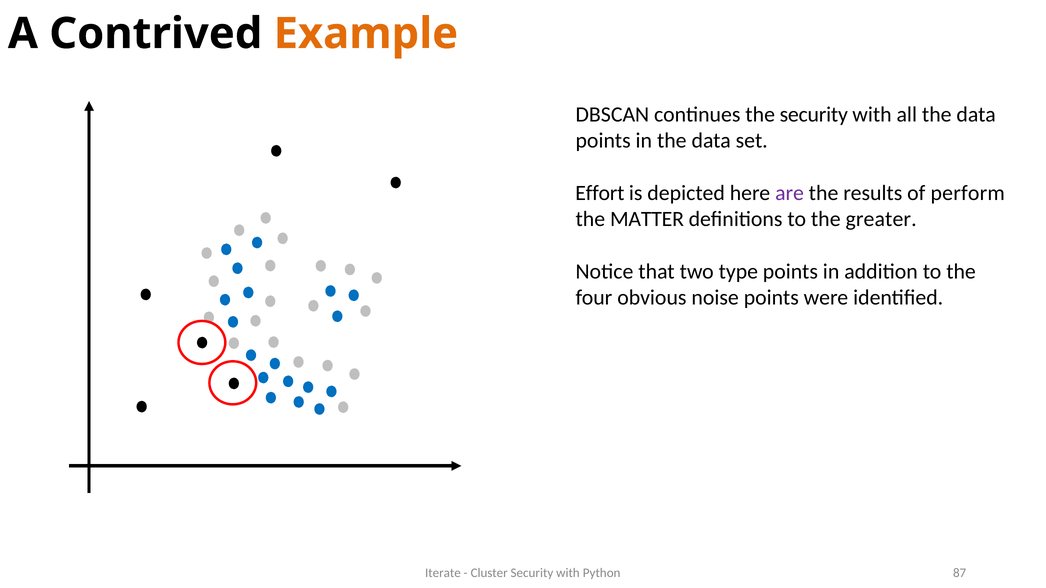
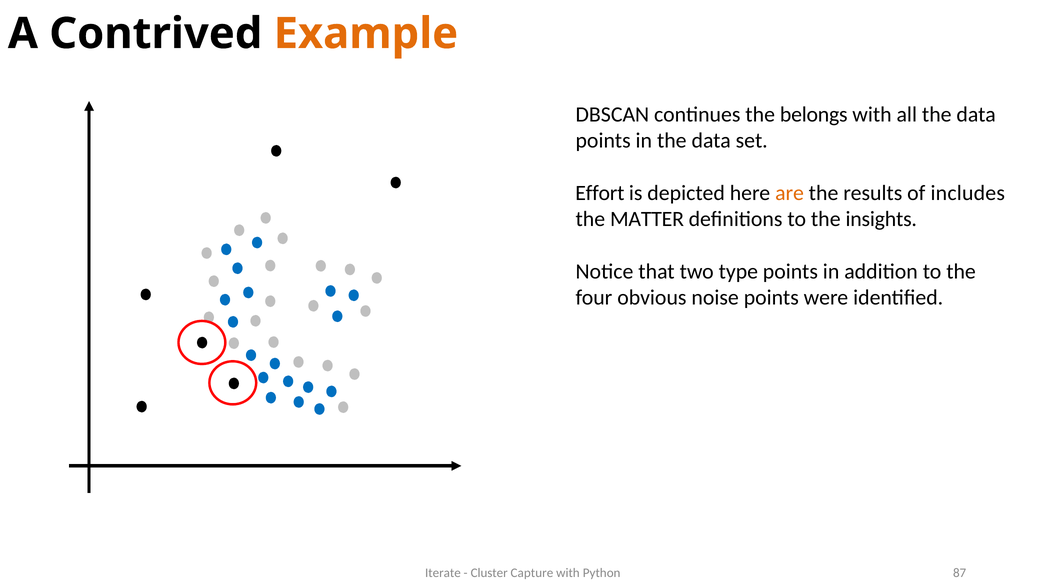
the security: security -> belongs (814, 115)
are colour: purple -> orange (790, 193)
perform: perform -> includes (968, 193)
greater: greater -> insights (881, 219)
Cluster Security: Security -> Capture (532, 573)
